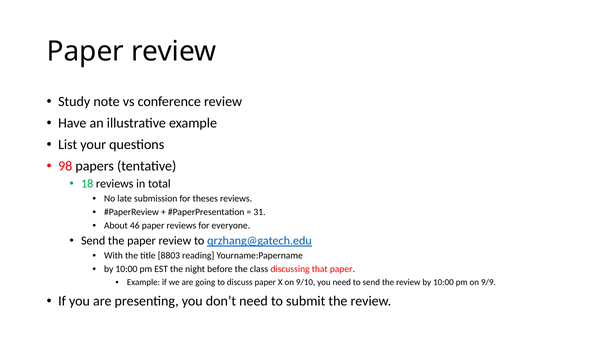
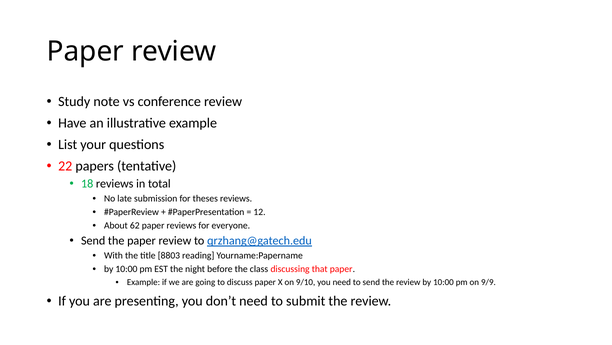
98: 98 -> 22 (65, 166)
31: 31 -> 12 (260, 212)
46: 46 -> 62 (135, 225)
